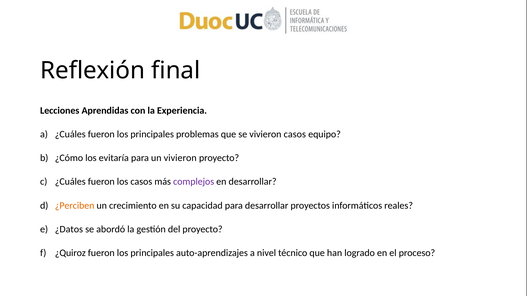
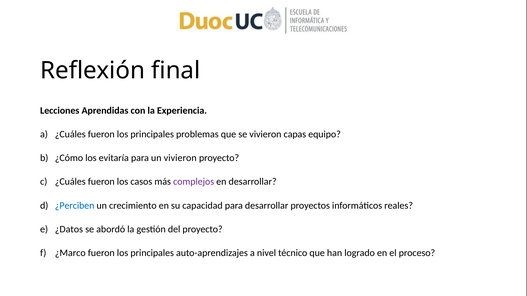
vivieron casos: casos -> capas (295, 135)
¿Perciben colour: orange -> blue (75, 206)
¿Quiroz: ¿Quiroz -> ¿Marco (70, 253)
